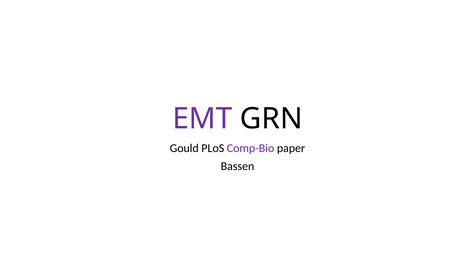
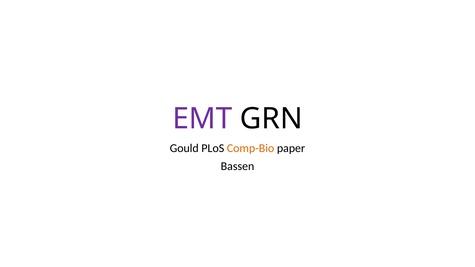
Comp-Bio colour: purple -> orange (251, 148)
